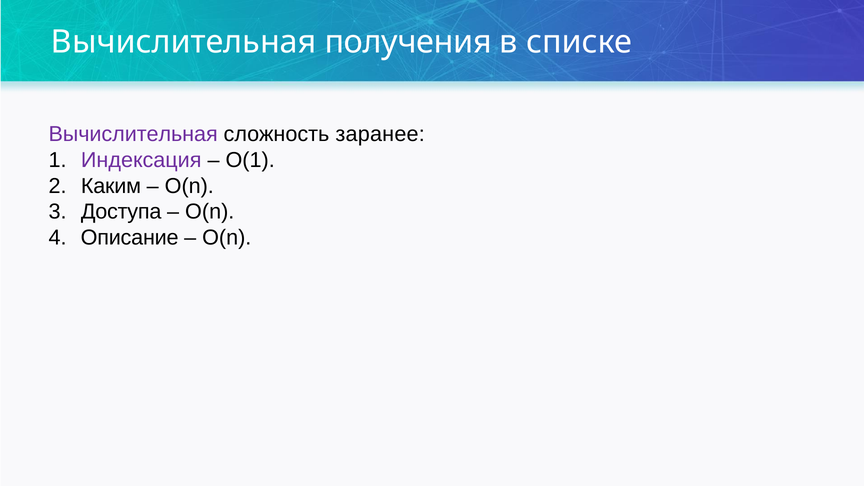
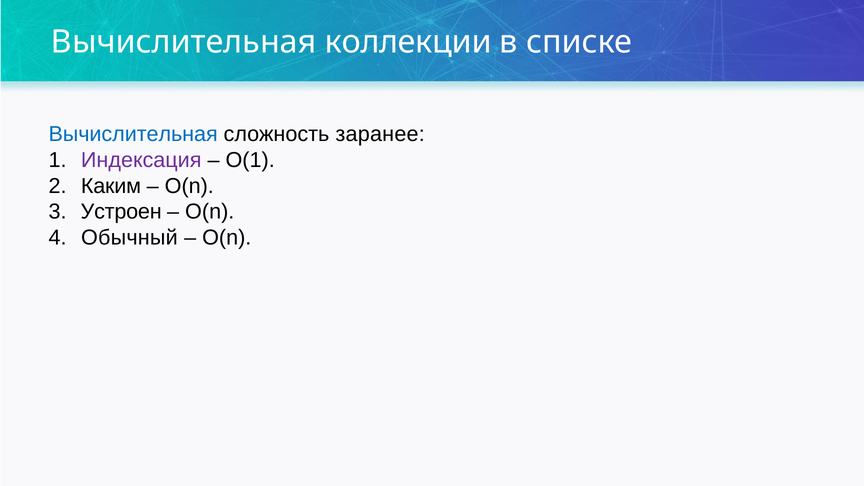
получения: получения -> коллекции (408, 42)
Вычислительная colour: purple -> blue (133, 134)
Доступа: Доступа -> Устроен (121, 212)
Описание: Описание -> Обычный (129, 238)
